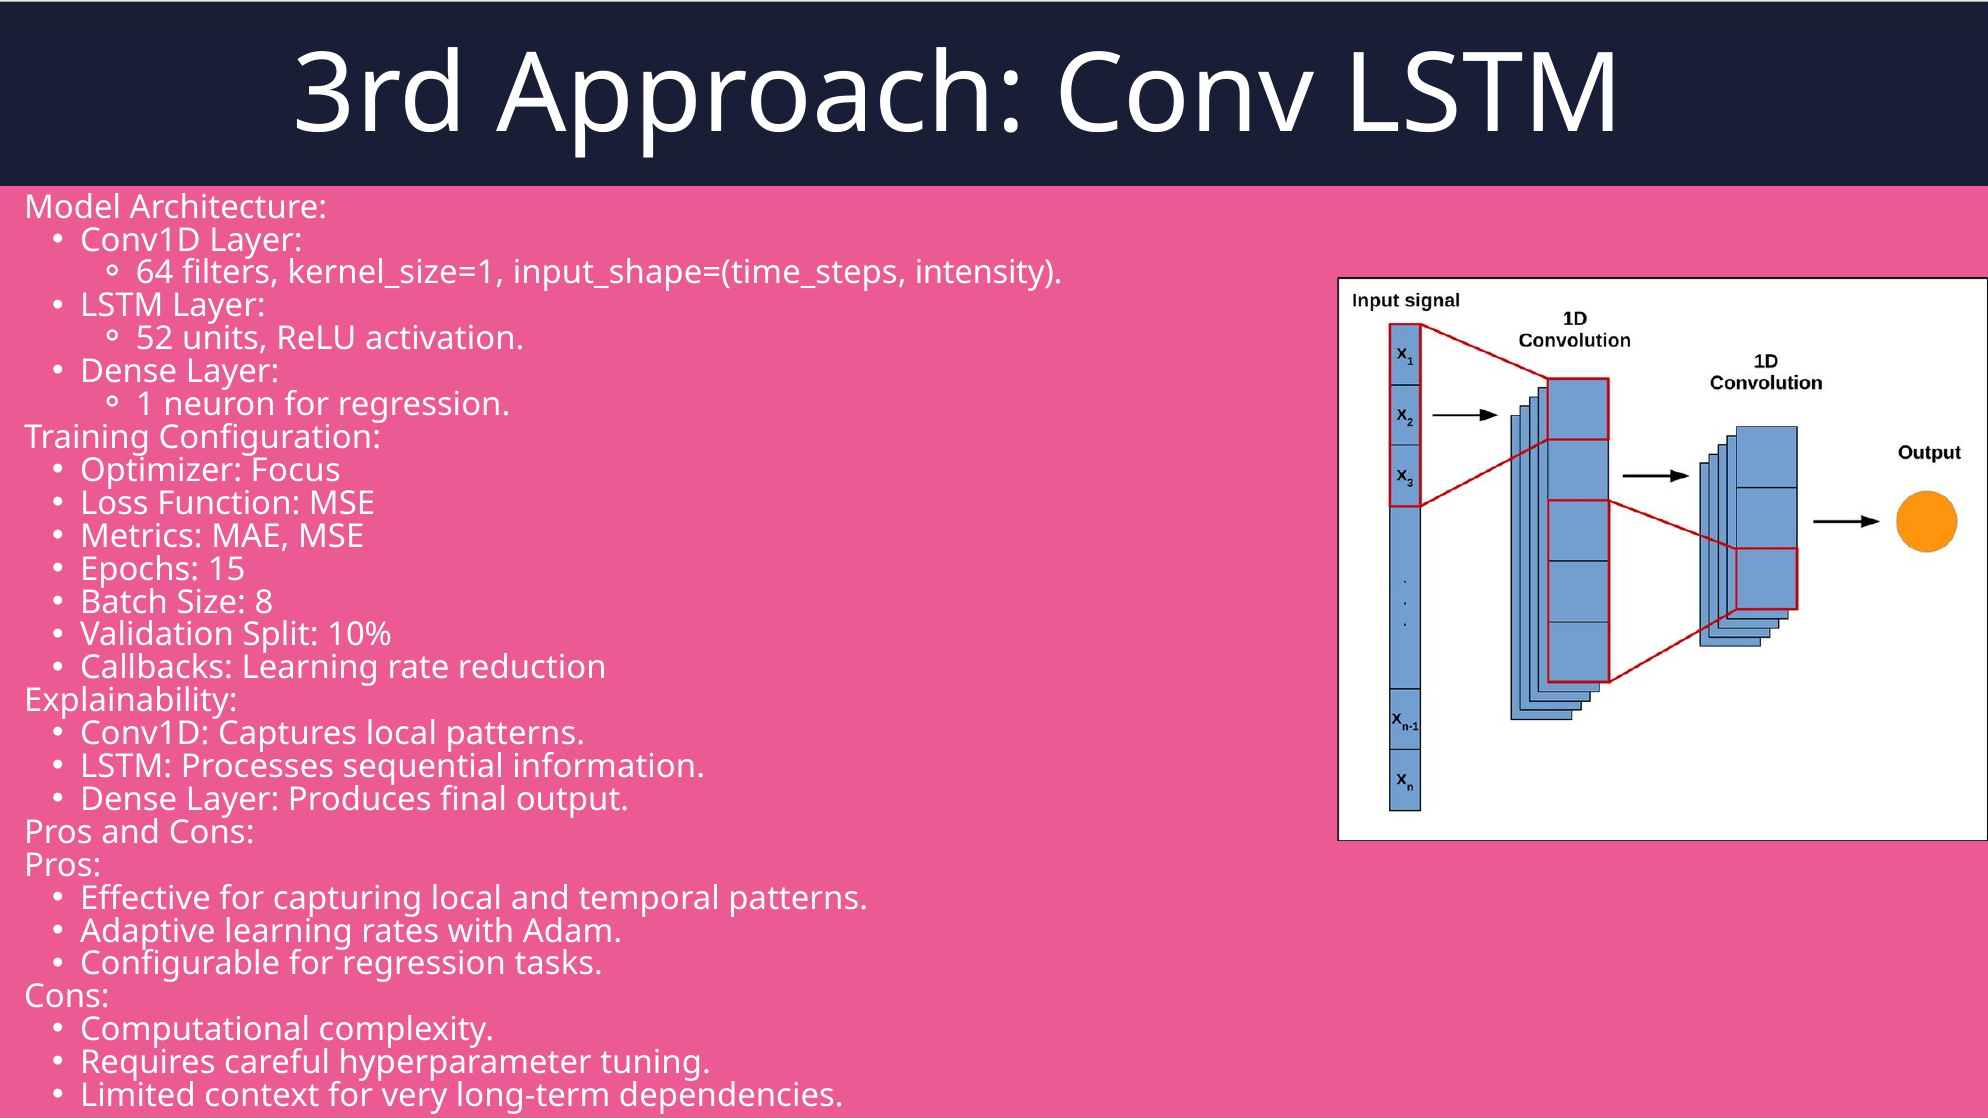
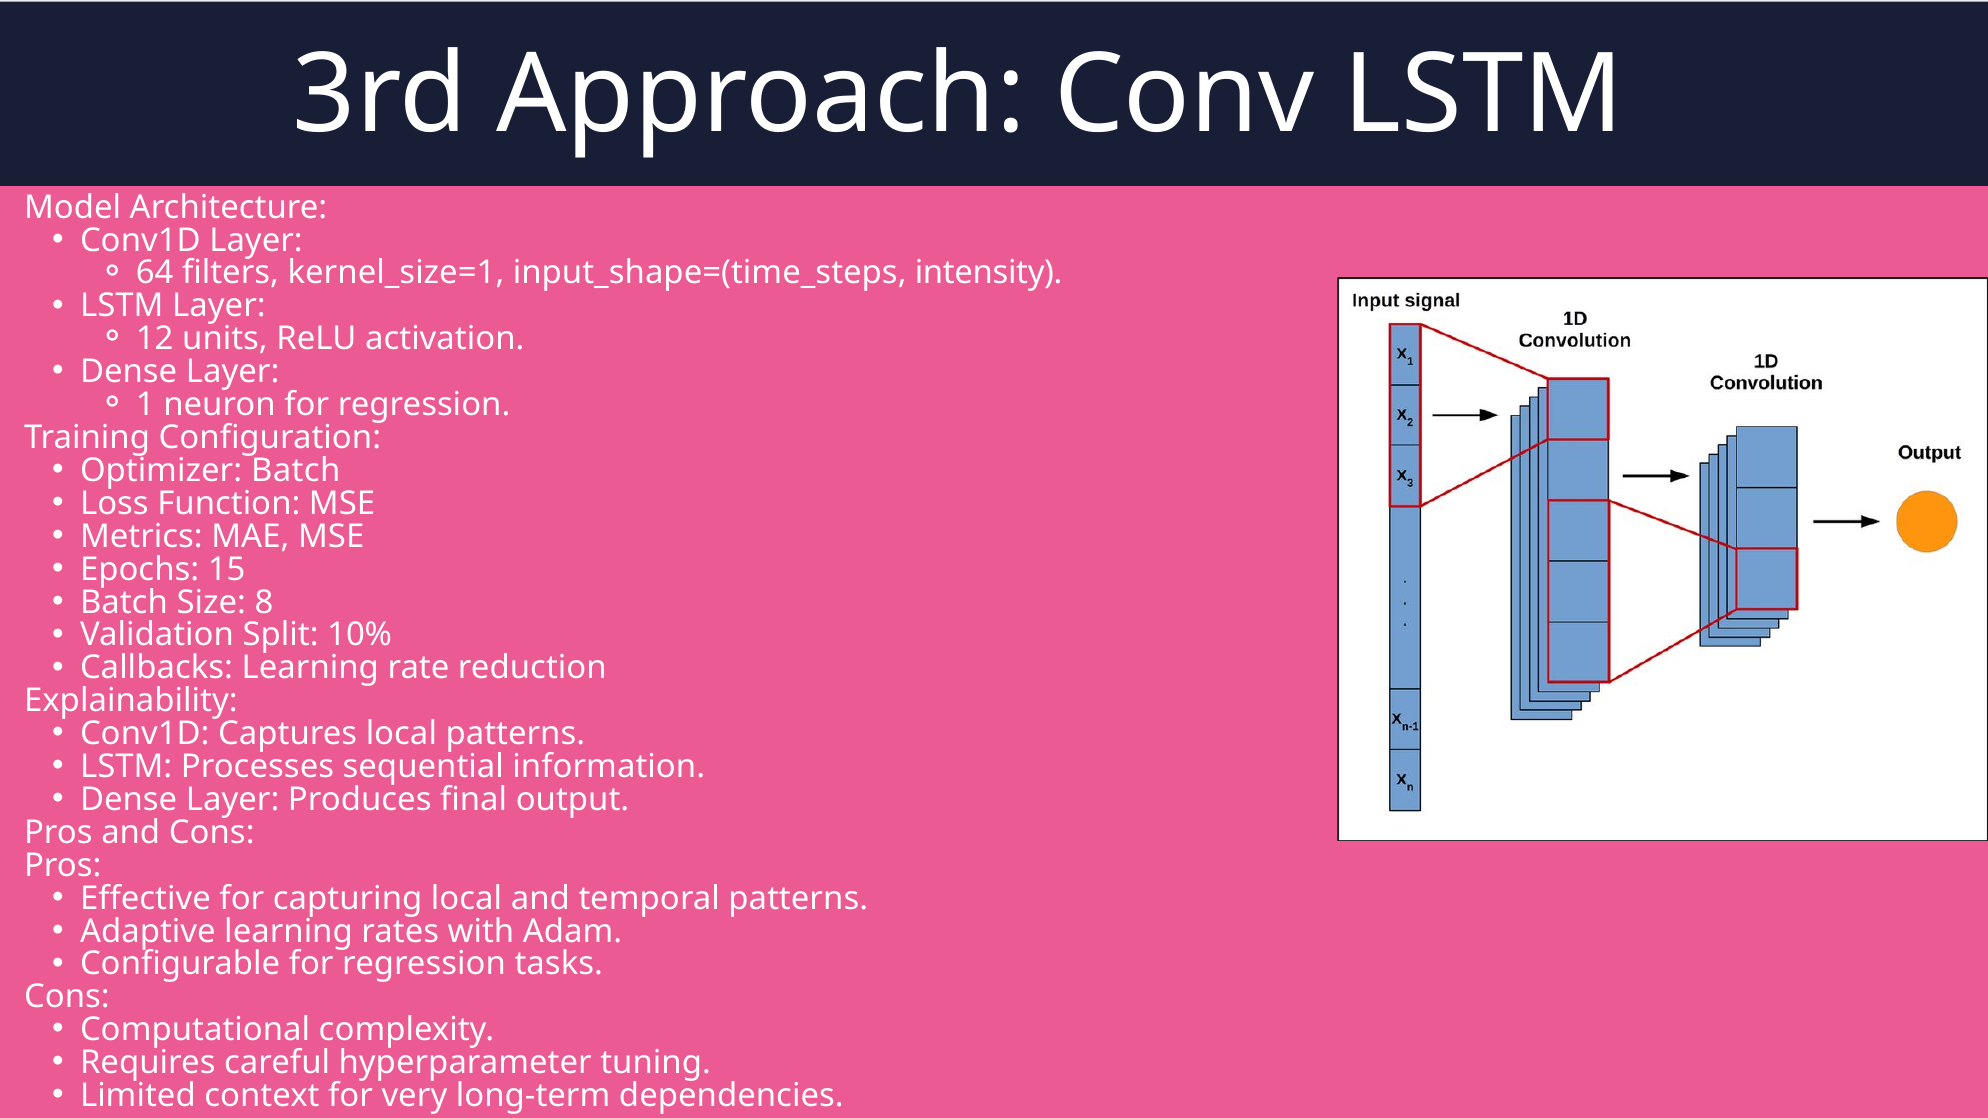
52: 52 -> 12 (155, 339)
Optimizer Focus: Focus -> Batch (296, 471)
